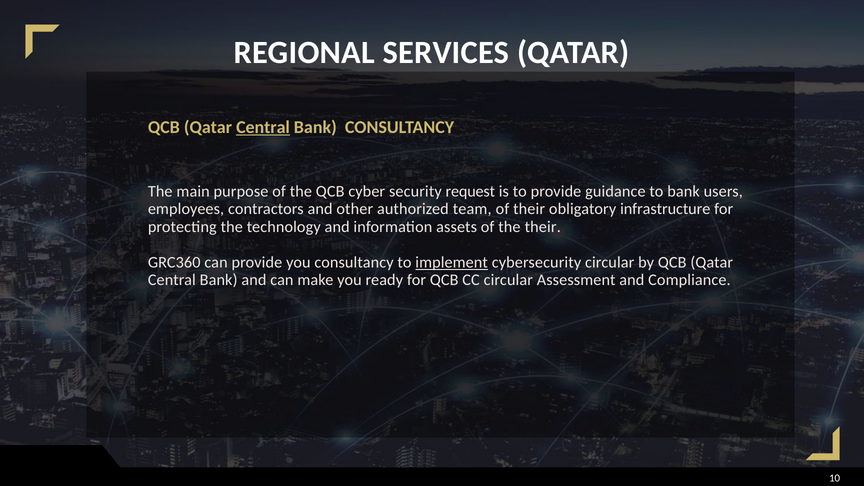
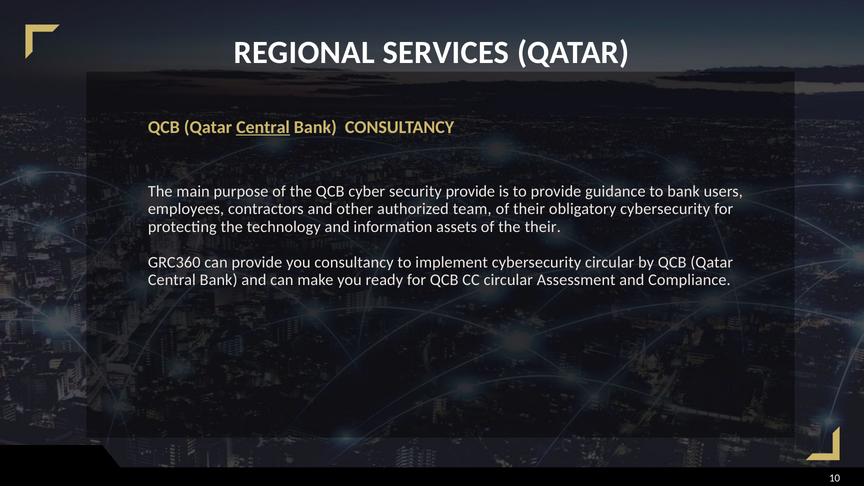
security request: request -> provide (470, 191)
obligatory infrastructure: infrastructure -> cybersecurity (665, 209)
implement underline: present -> none (452, 262)
